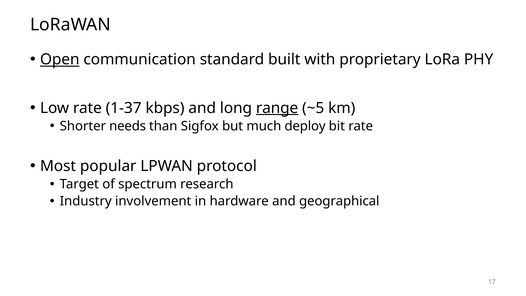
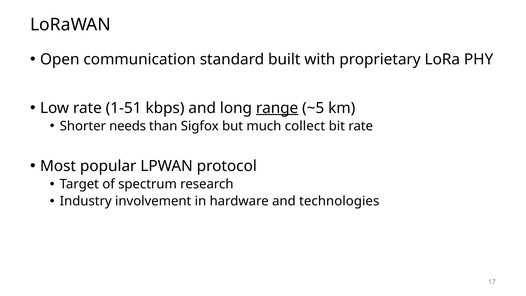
Open underline: present -> none (60, 59)
1-37: 1-37 -> 1-51 (124, 108)
deploy: deploy -> collect (305, 126)
geographical: geographical -> technologies (339, 201)
